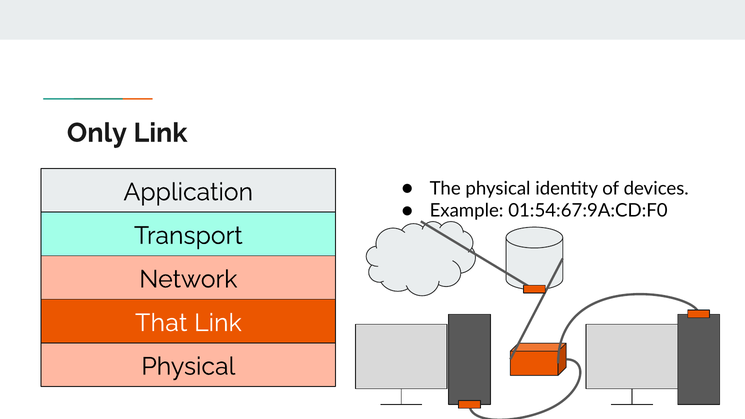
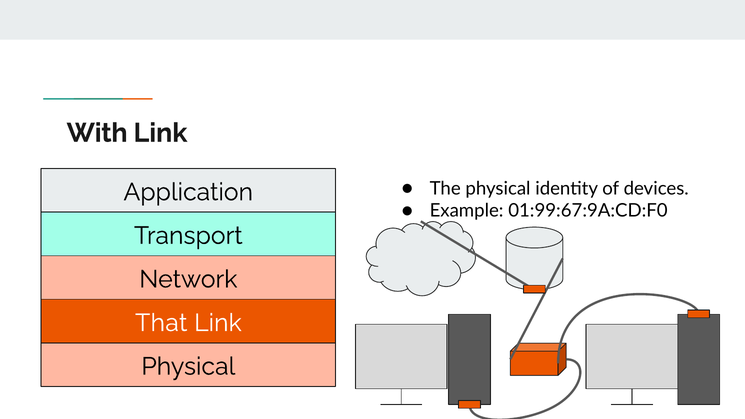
Only: Only -> With (97, 133)
01:54:67:9A:CD:F0: 01:54:67:9A:CD:F0 -> 01:99:67:9A:CD:F0 (588, 211)
